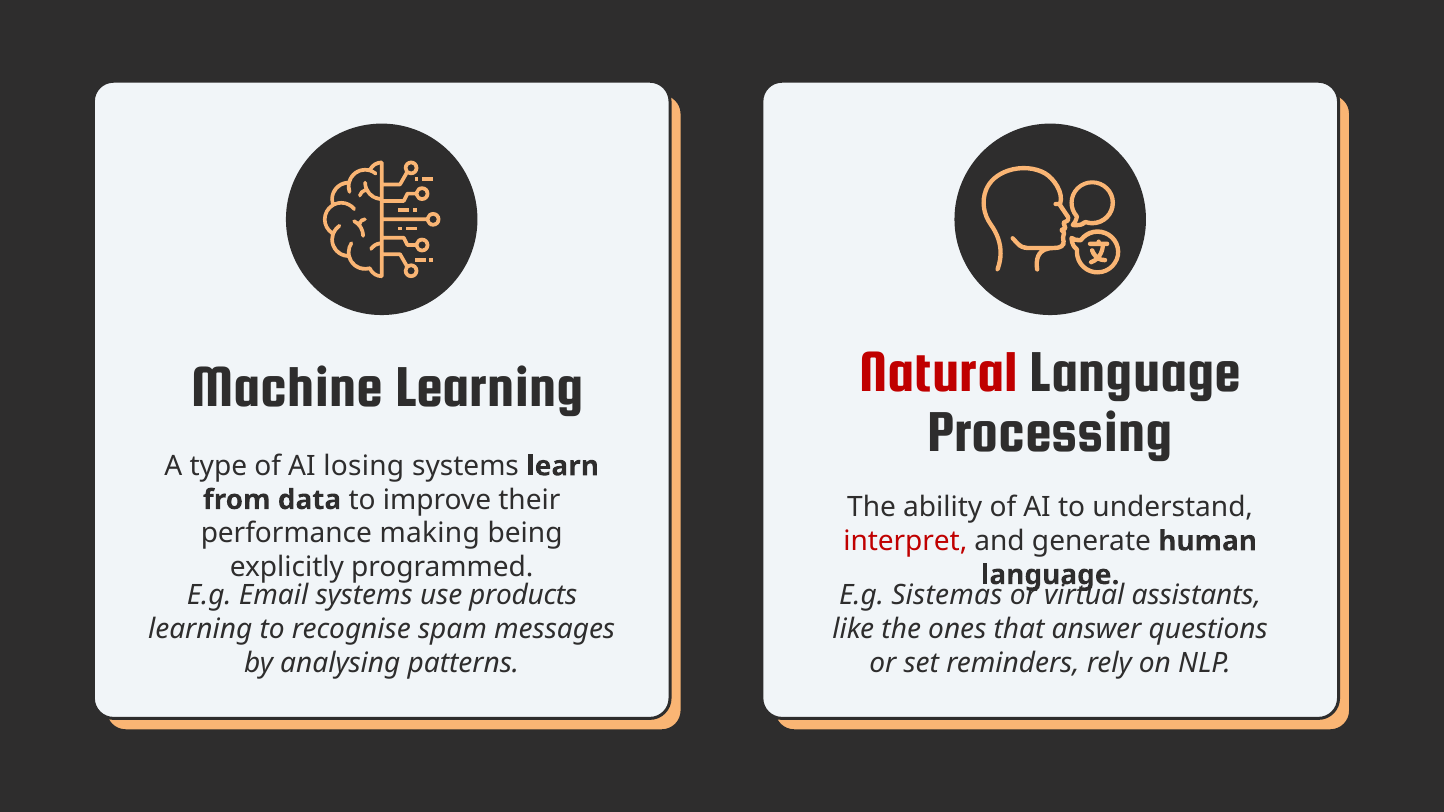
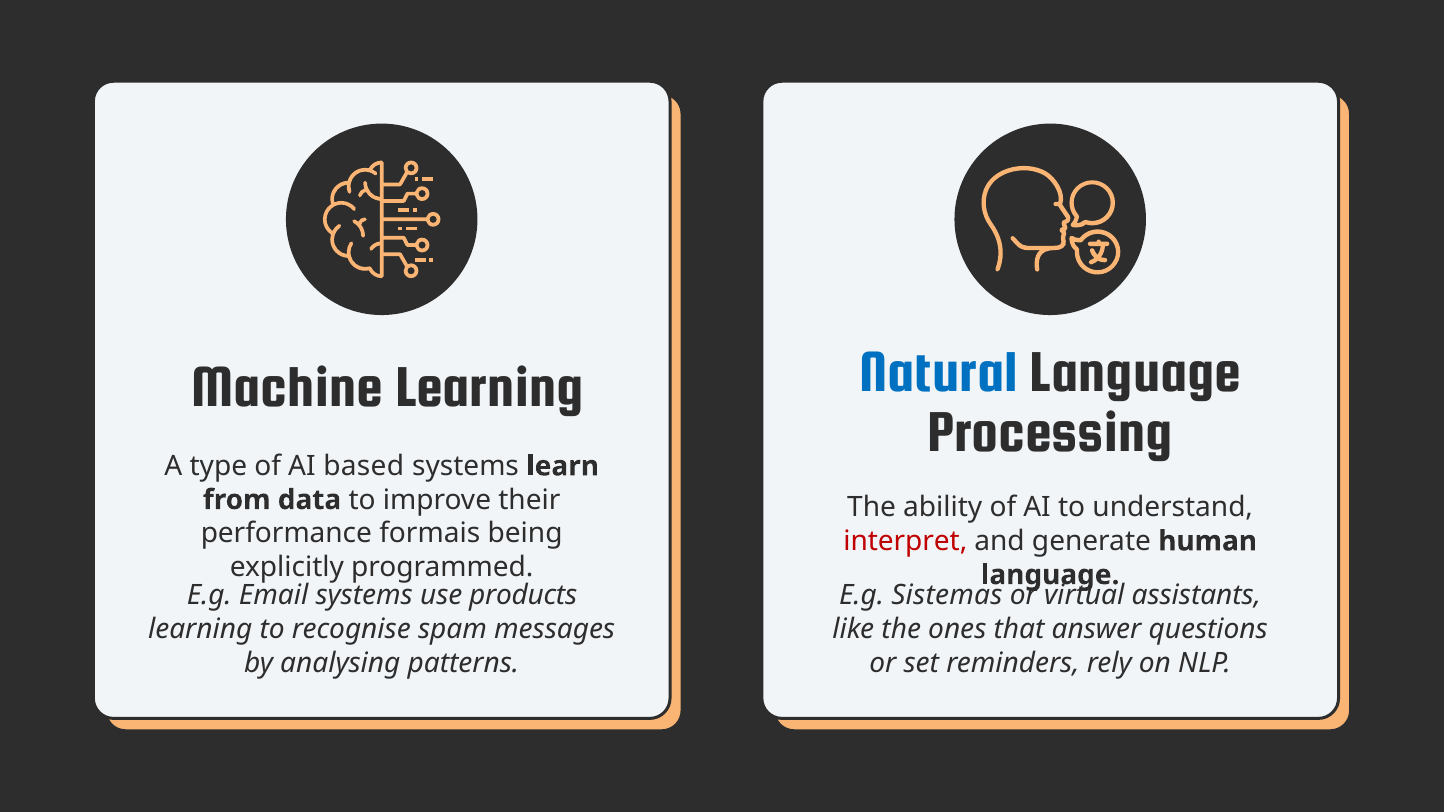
Natural colour: red -> blue (939, 372)
losing: losing -> based (364, 466)
making: making -> formais (430, 534)
